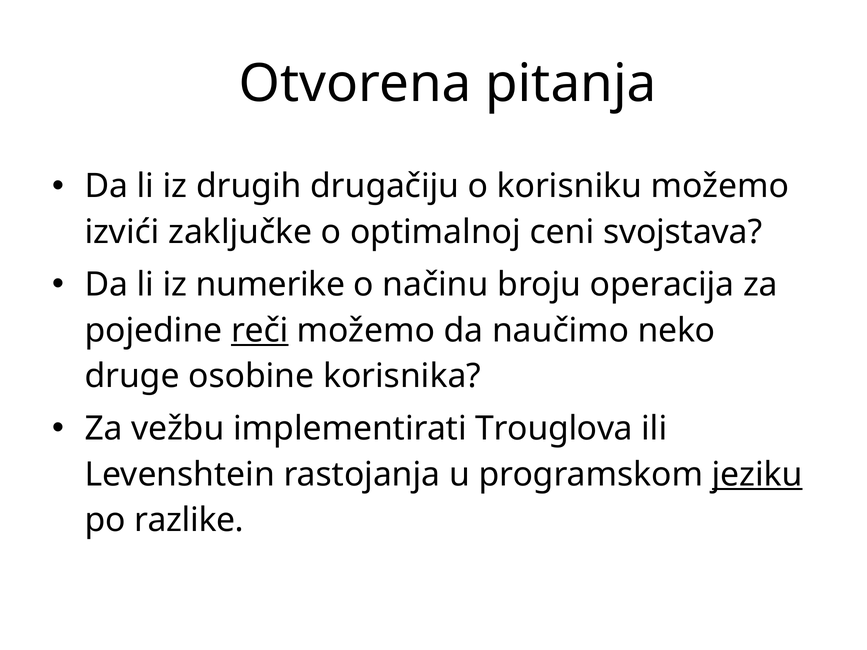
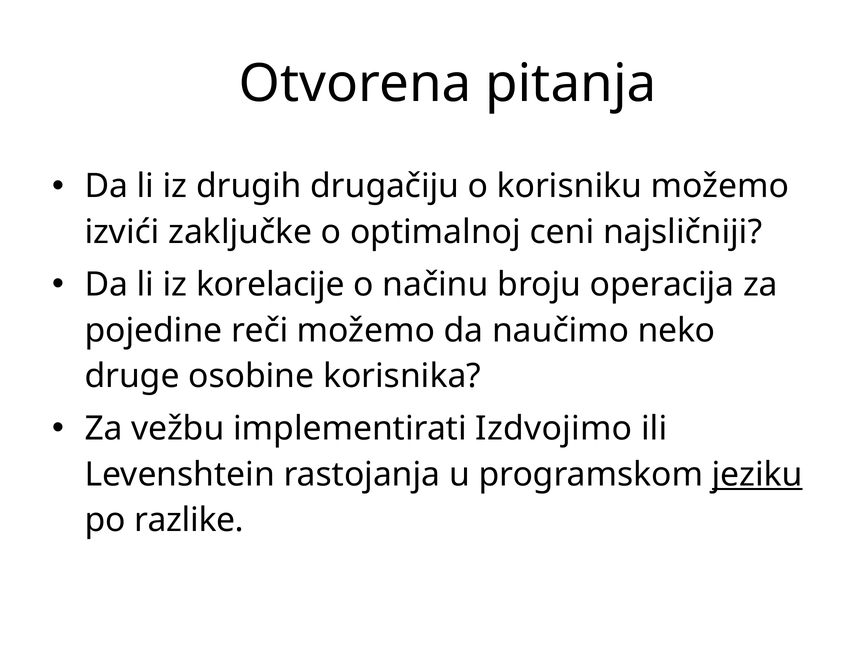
svojstava: svojstava -> najsličniji (683, 232)
numerike: numerike -> korelacije (270, 285)
reči underline: present -> none (260, 331)
Trouglova: Trouglova -> Izdvojimo (554, 429)
